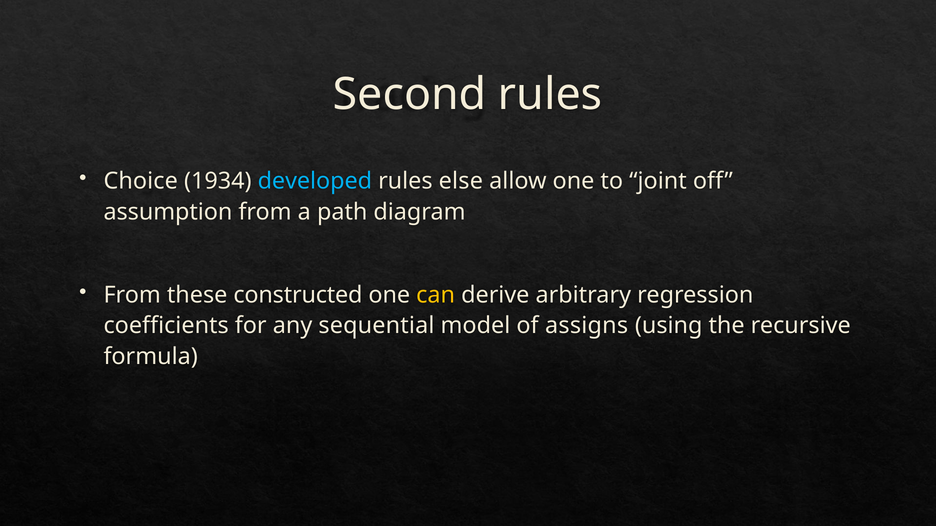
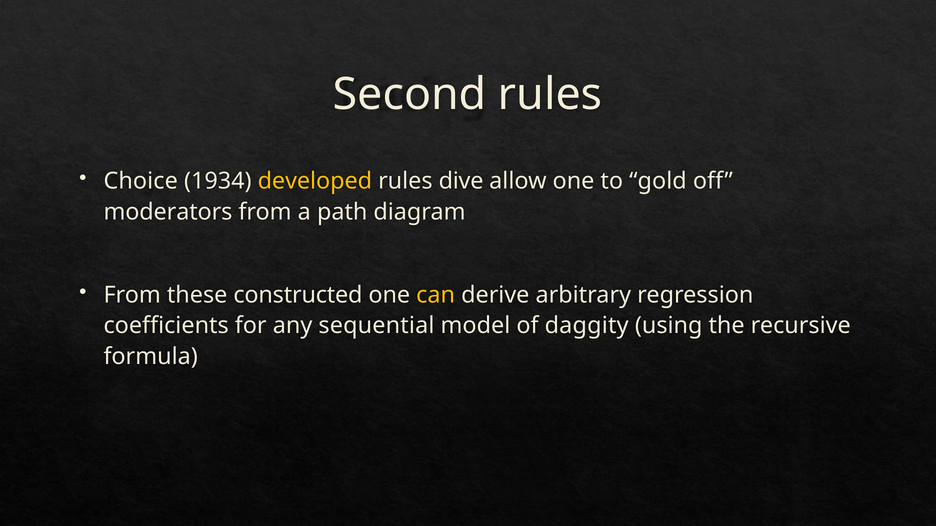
developed colour: light blue -> yellow (315, 181)
else: else -> dive (461, 181)
joint: joint -> gold (658, 181)
assumption: assumption -> moderators (168, 212)
assigns: assigns -> daggity (587, 326)
